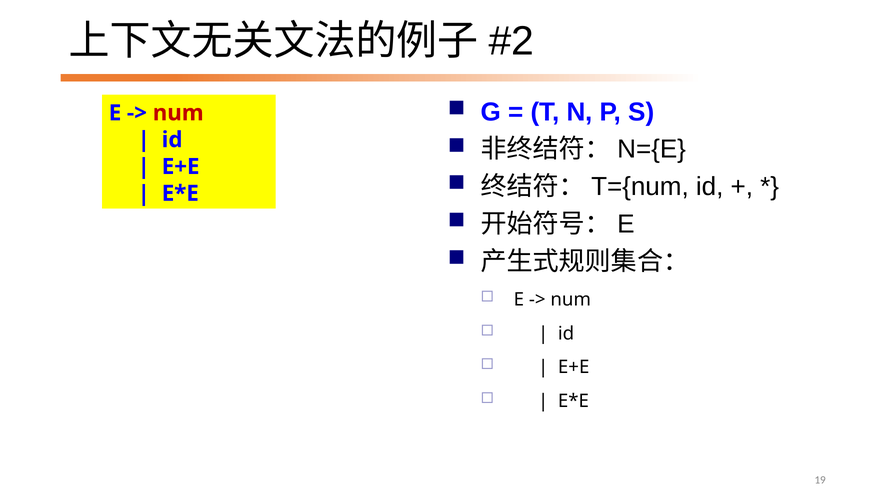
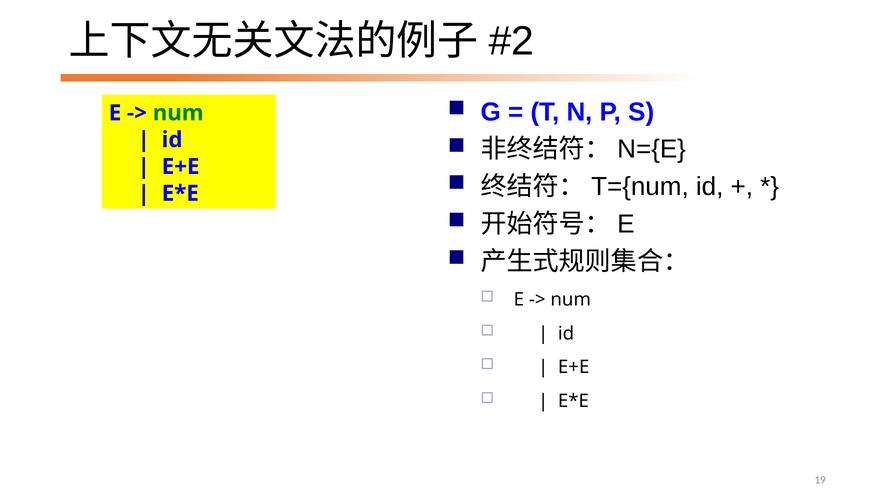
num colour: red -> green (178, 113)
